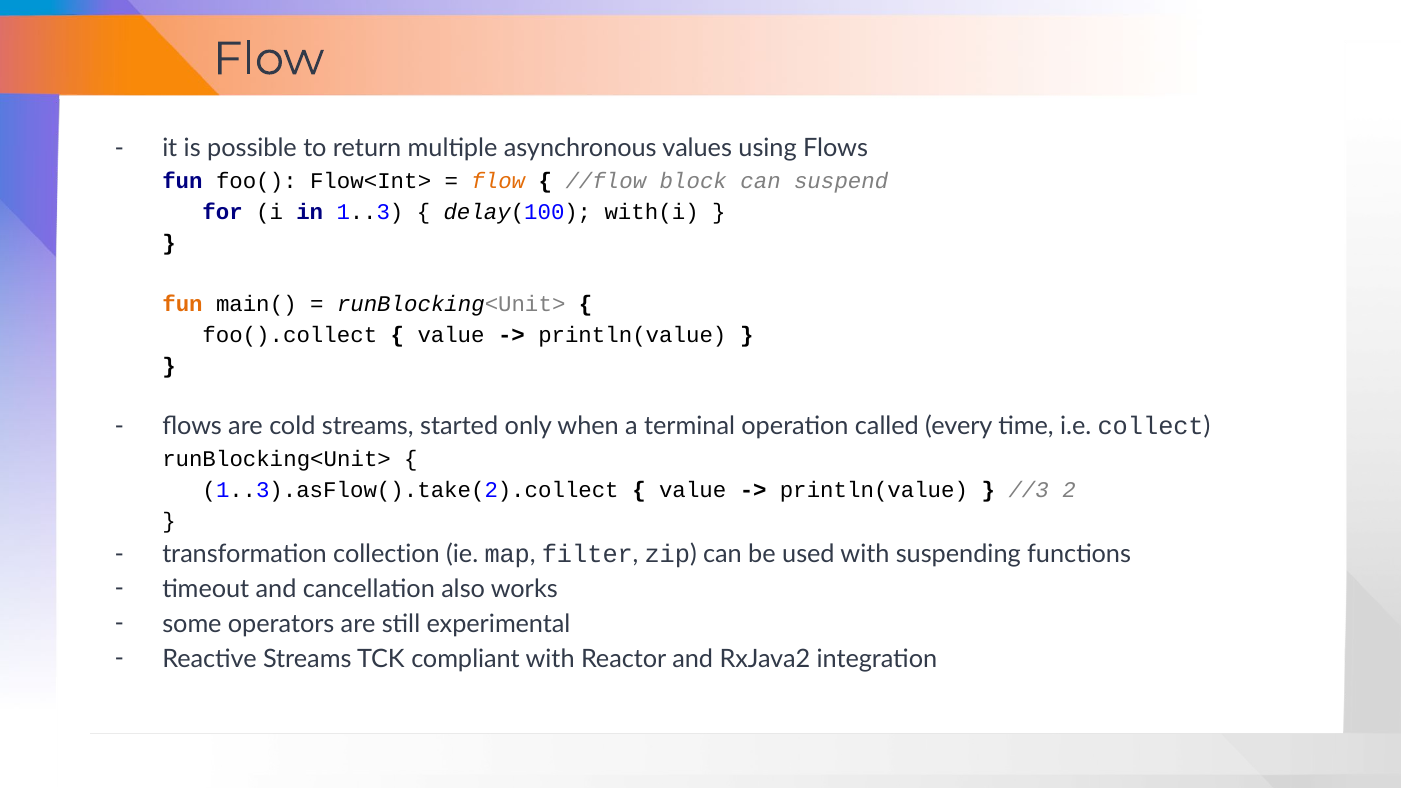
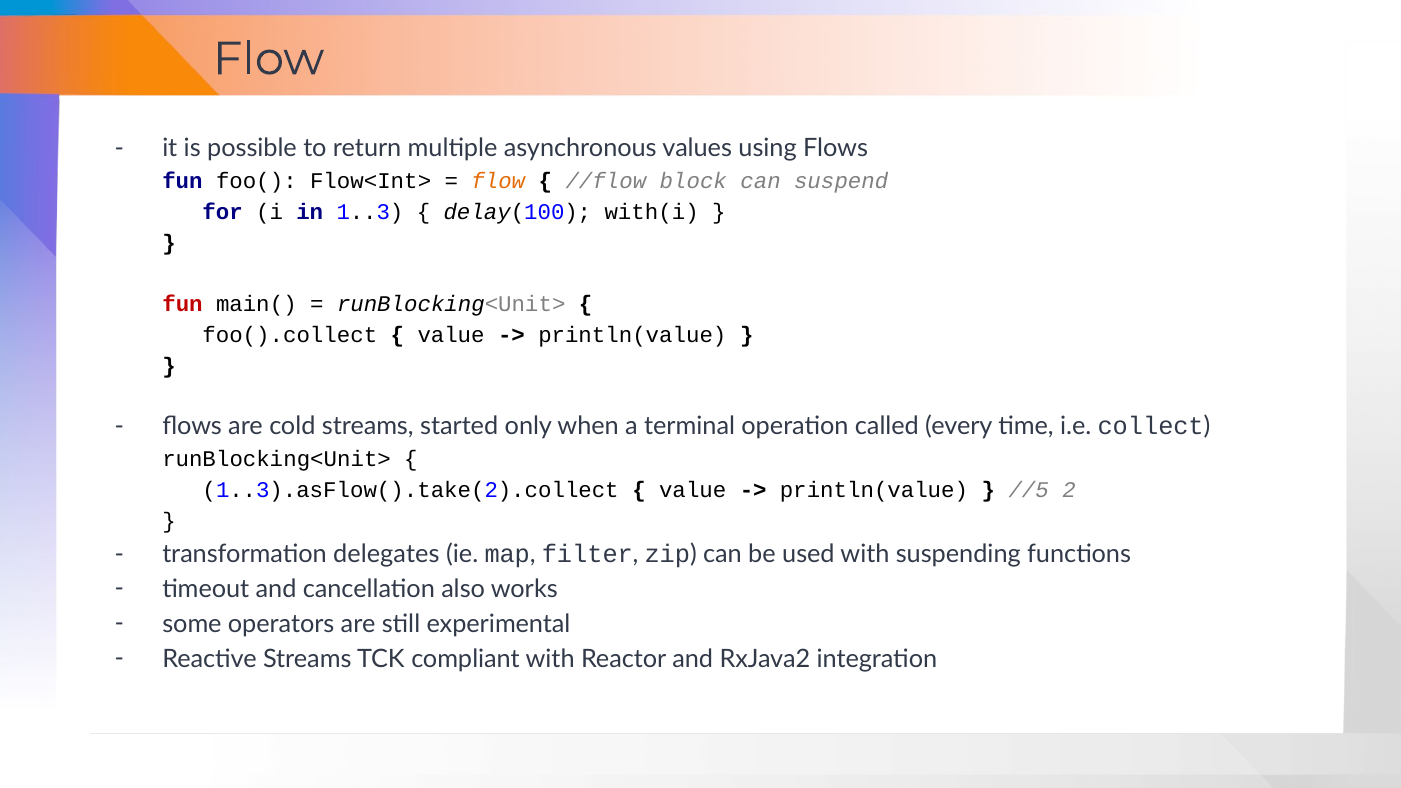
fun colour: orange -> red (182, 305)
//3: //3 -> //5 (1029, 490)
collection: collection -> delegates (386, 554)
